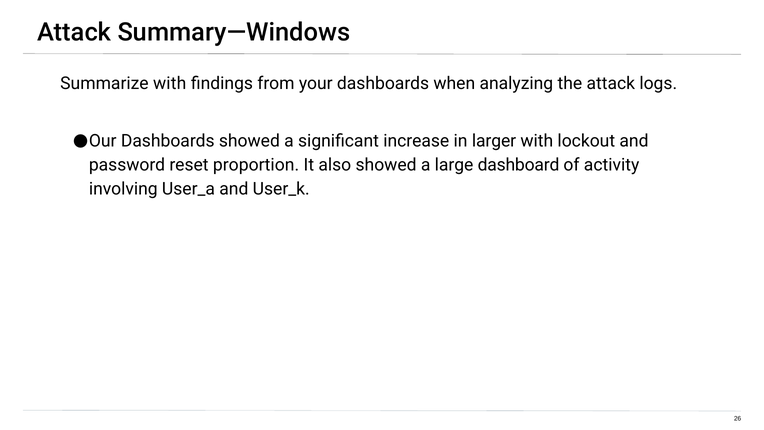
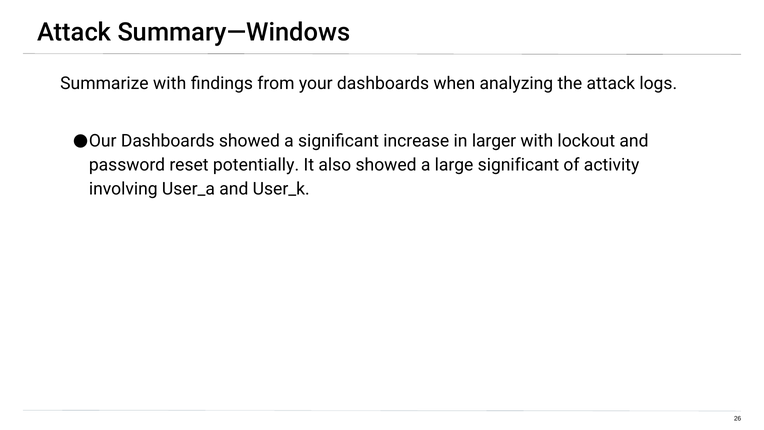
proportion: proportion -> potentially (256, 165)
large dashboard: dashboard -> significant (518, 165)
